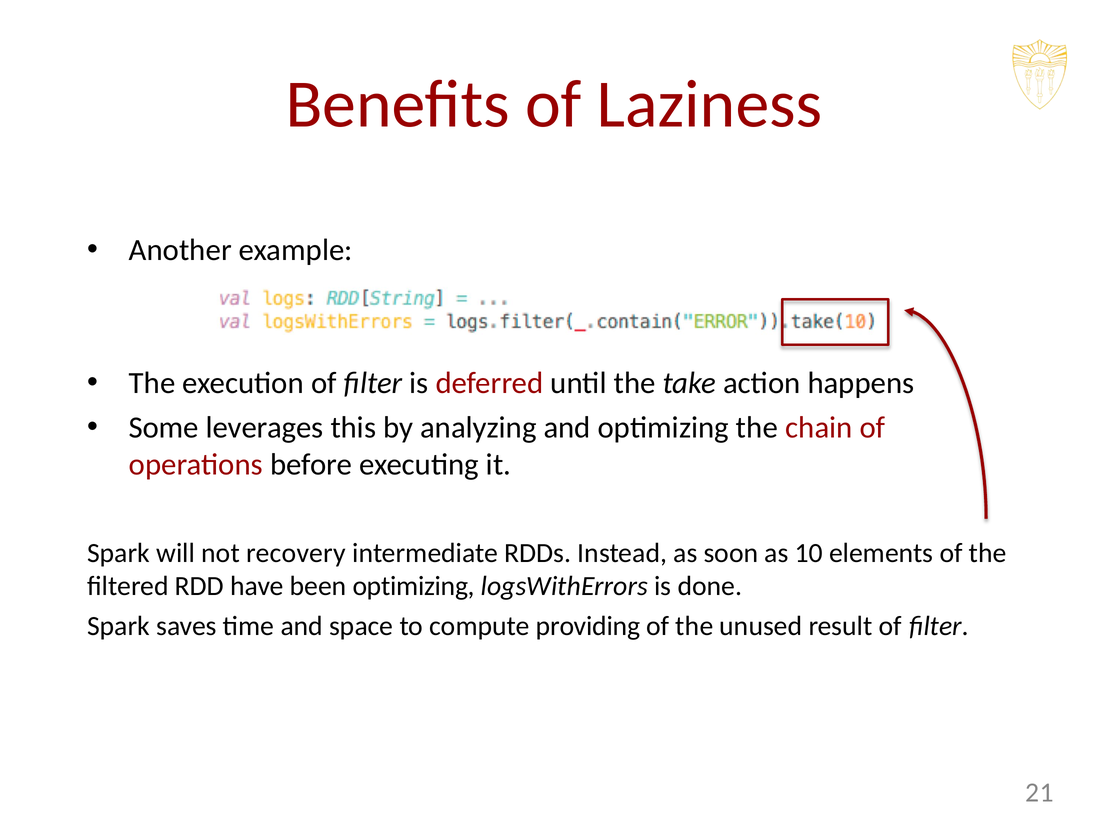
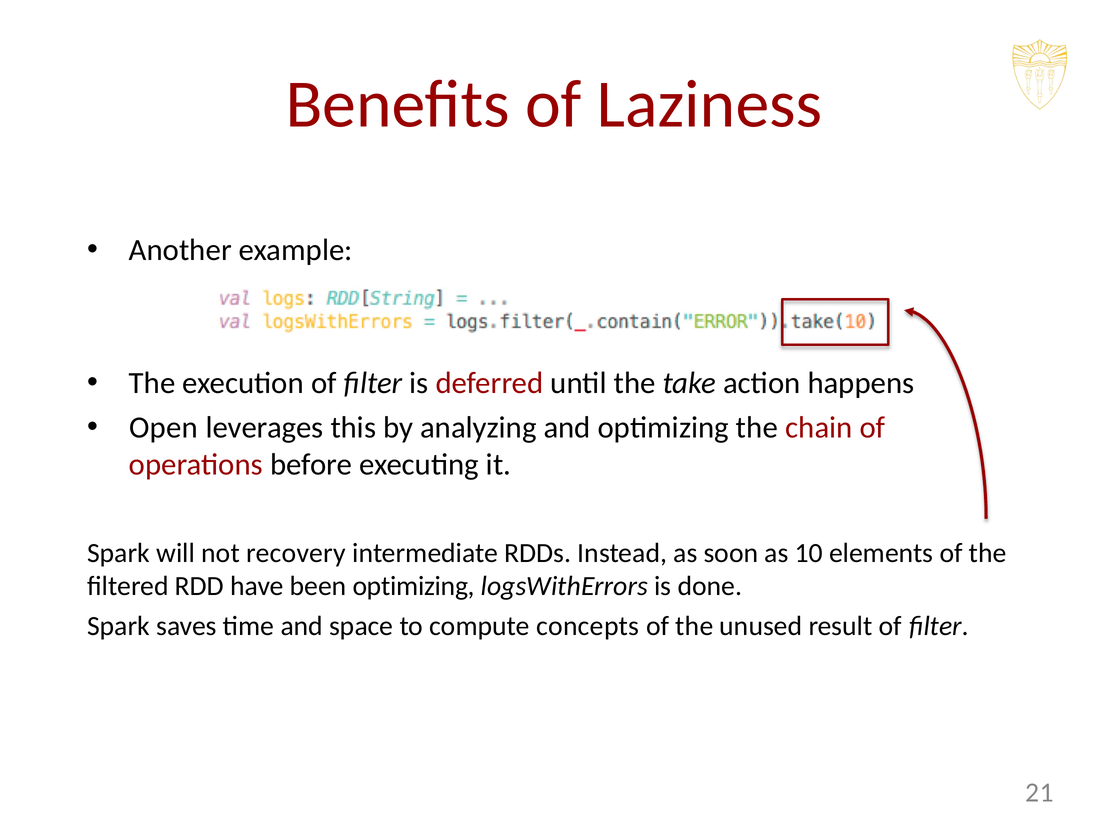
Some: Some -> Open (164, 427)
providing: providing -> concepts (588, 626)
